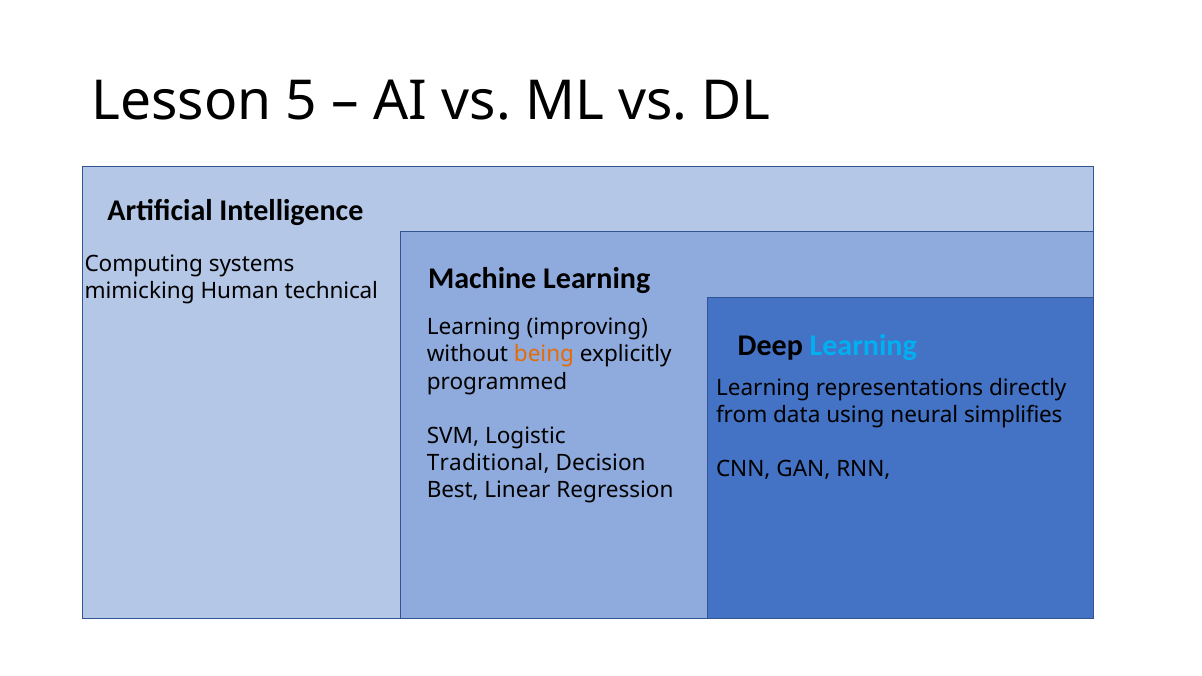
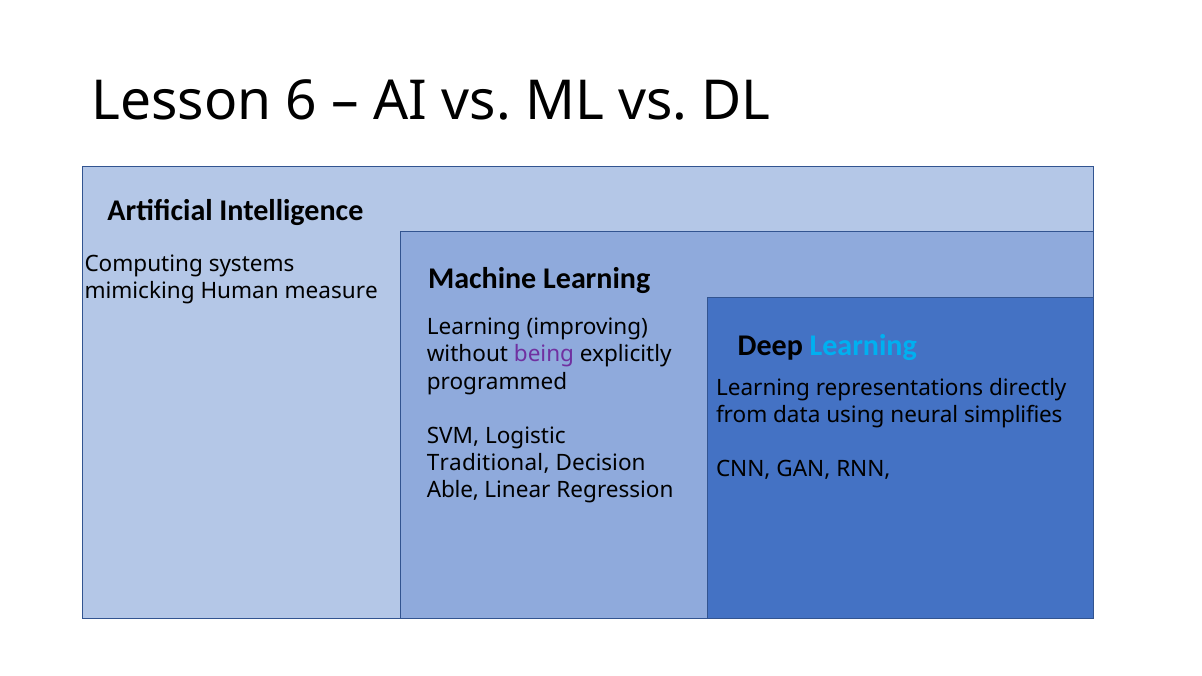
5: 5 -> 6 (302, 101)
technical: technical -> measure (331, 291)
being colour: orange -> purple (544, 355)
Best: Best -> Able (453, 490)
